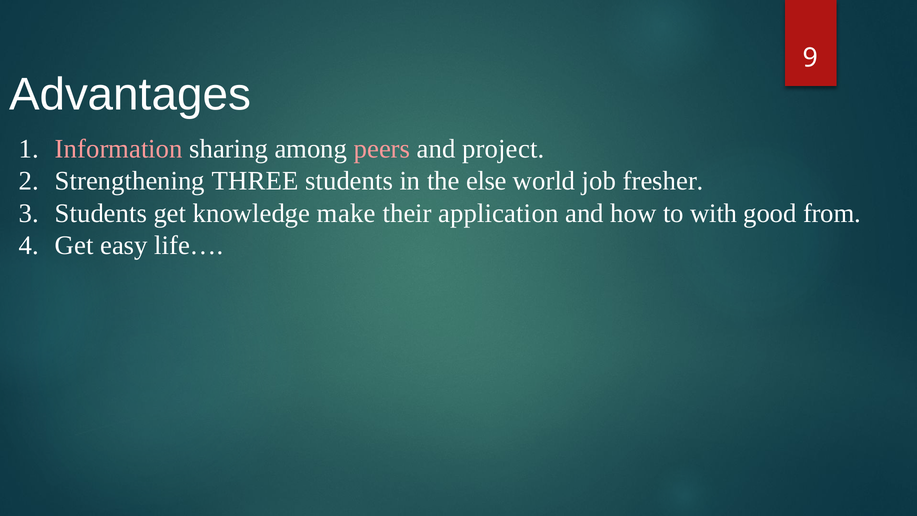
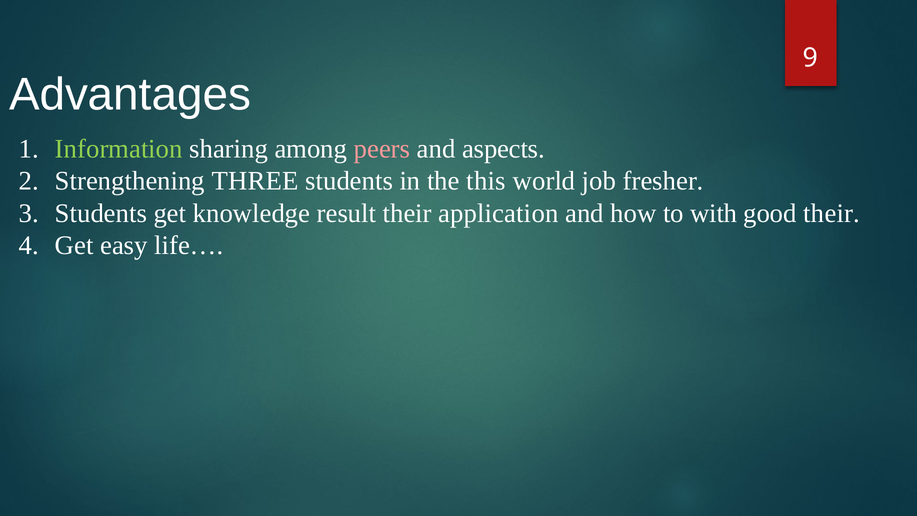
Information colour: pink -> light green (119, 149)
project: project -> aspects (503, 149)
else: else -> this (486, 181)
make: make -> result (346, 213)
good from: from -> their (832, 213)
